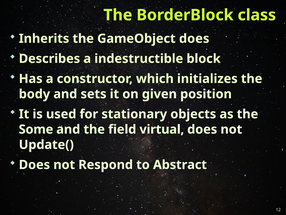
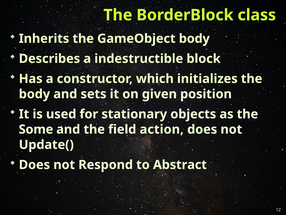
GameObject does: does -> body (194, 39)
virtual: virtual -> action (162, 129)
